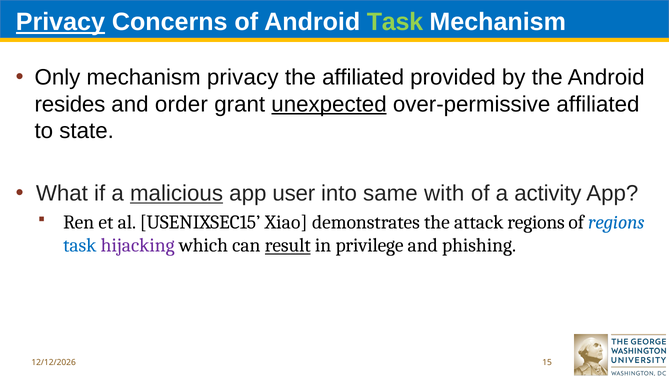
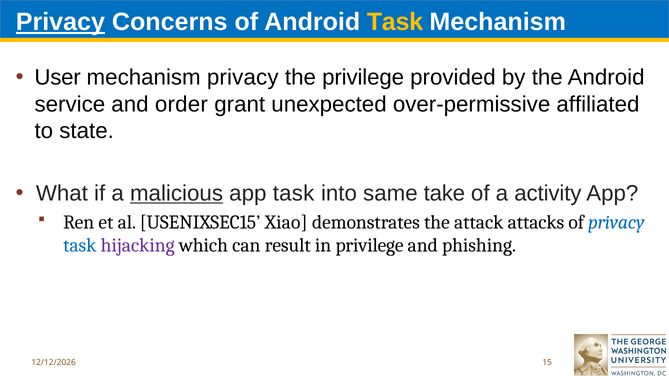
Task colour: light green -> yellow (395, 22)
Only: Only -> User (58, 78)
the affiliated: affiliated -> privilege (363, 78)
resides: resides -> service (70, 104)
unexpected underline: present -> none (329, 104)
app user: user -> task (294, 194)
with: with -> take (444, 194)
attack regions: regions -> attacks (536, 222)
of regions: regions -> privacy (616, 222)
result underline: present -> none (288, 246)
